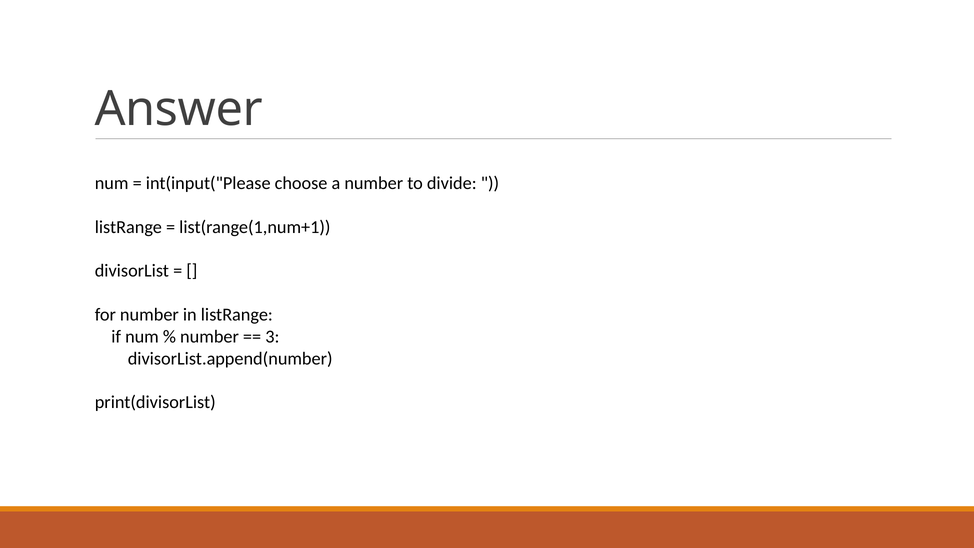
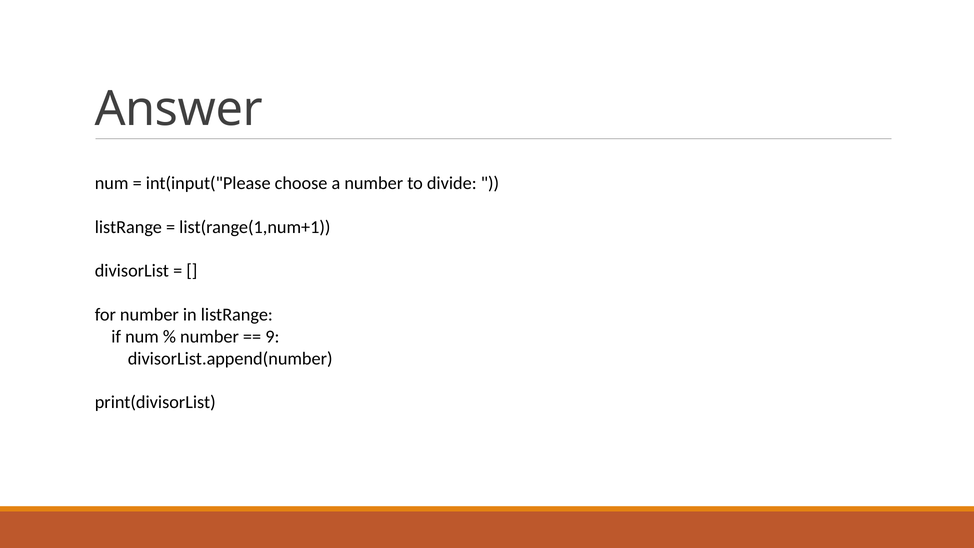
3: 3 -> 9 (272, 336)
